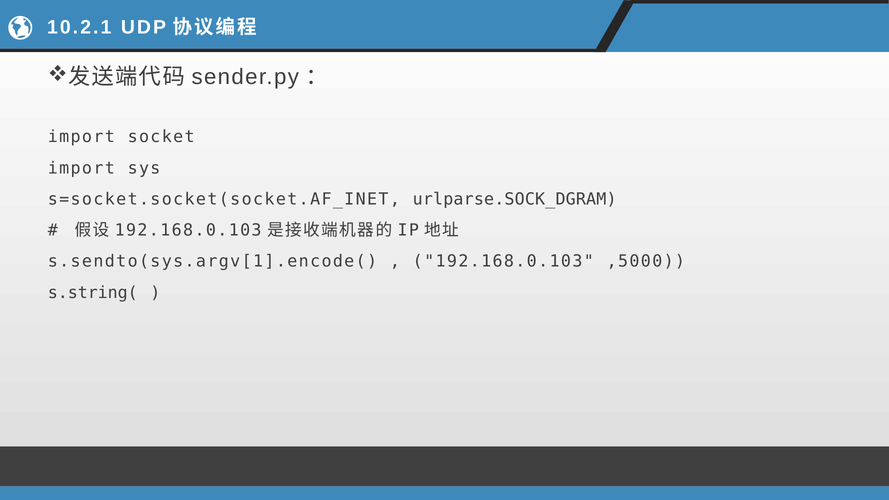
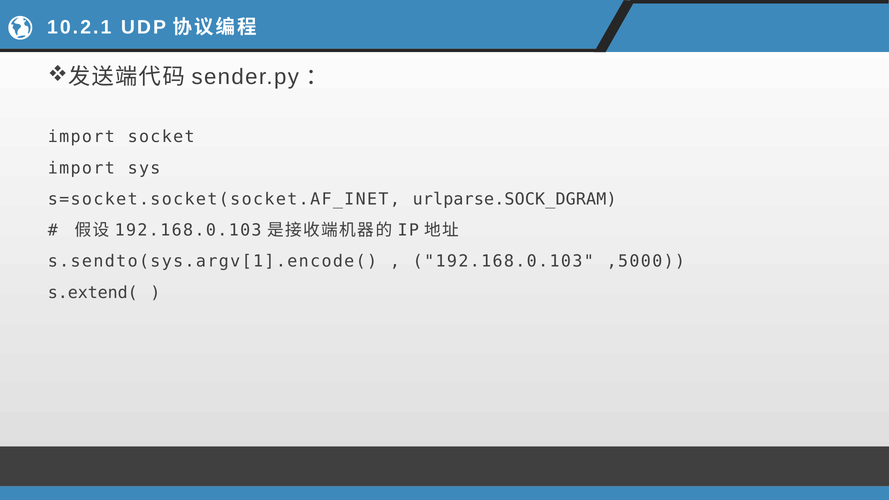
s.string(: s.string( -> s.extend( (93, 293)
